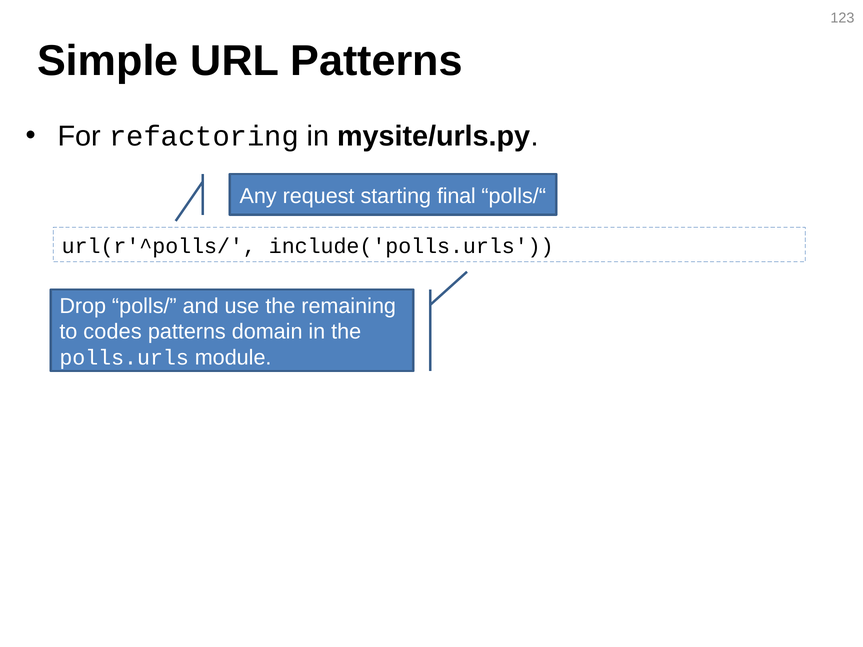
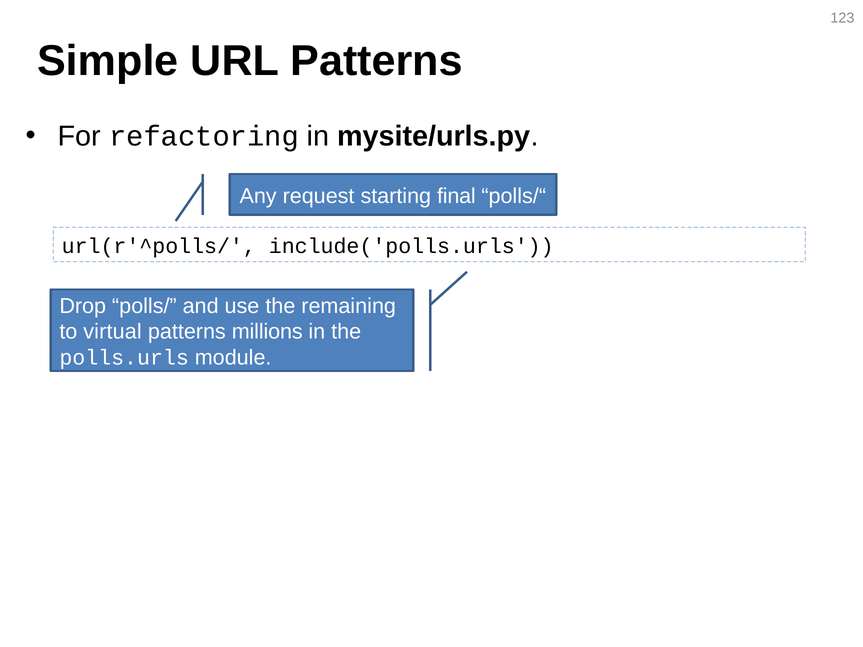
codes: codes -> virtual (113, 332)
domain: domain -> millions (267, 332)
